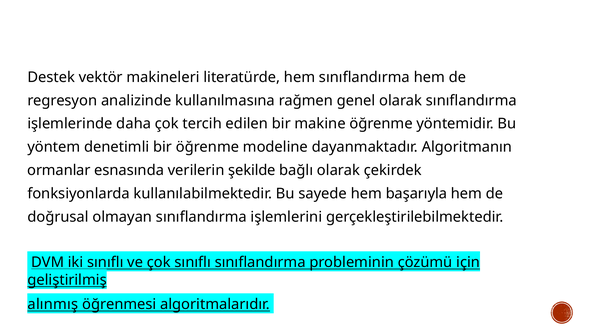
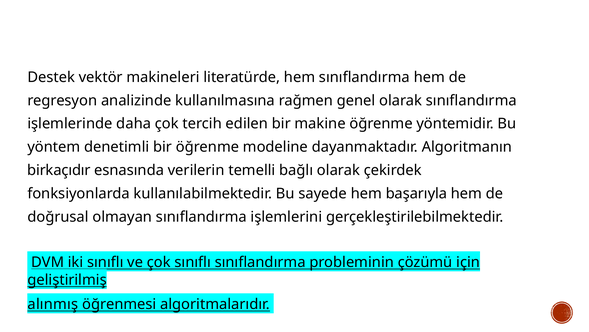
ormanlar: ormanlar -> birkaçıdır (59, 170)
şekilde: şekilde -> temelli (252, 170)
